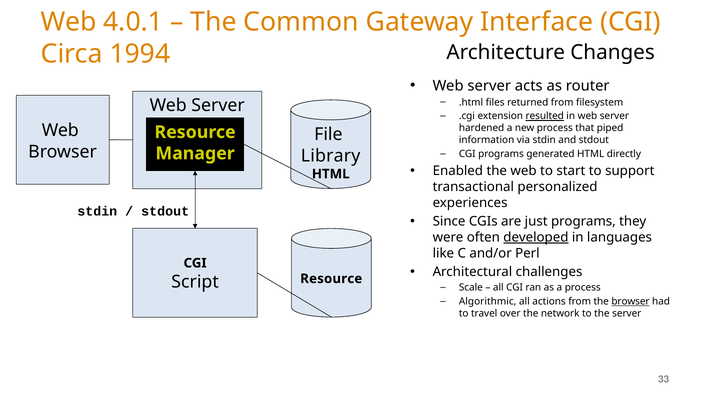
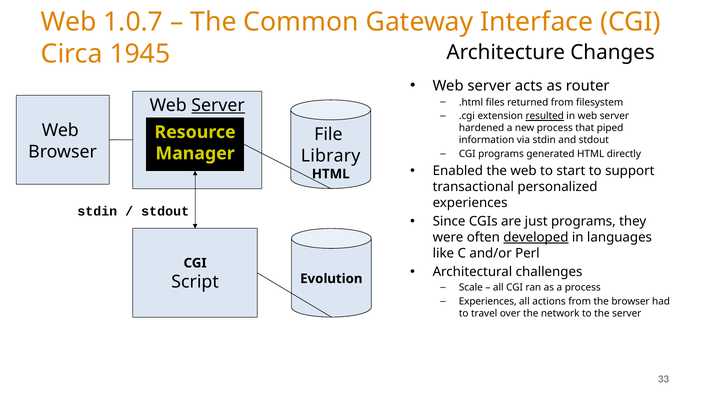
4.0.1: 4.0.1 -> 1.0.7 (133, 22)
1994: 1994 -> 1945 (140, 54)
Server underline: none -> present (218, 106)
Resource: Resource -> Evolution (331, 279)
Algorithmic: Algorithmic -> Experiences (488, 302)
browser underline: present -> none (631, 302)
